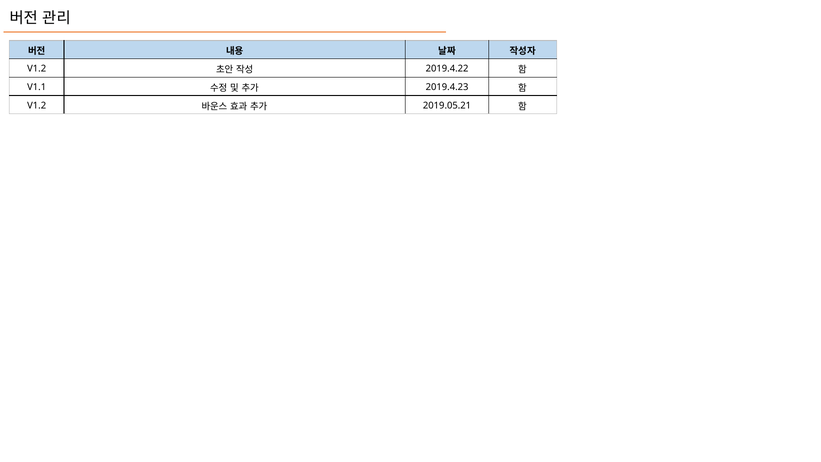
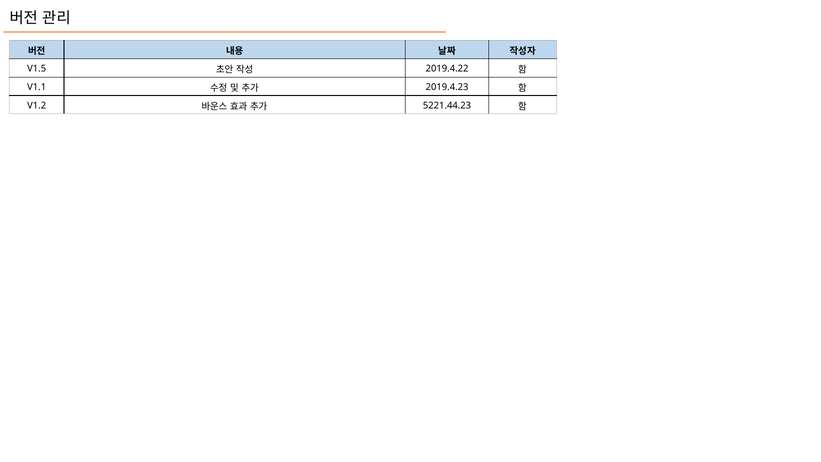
V1.2: V1.2 -> V1.5 (37, 69)
2019.05.21: 2019.05.21 -> 5221.44.23 (447, 105)
